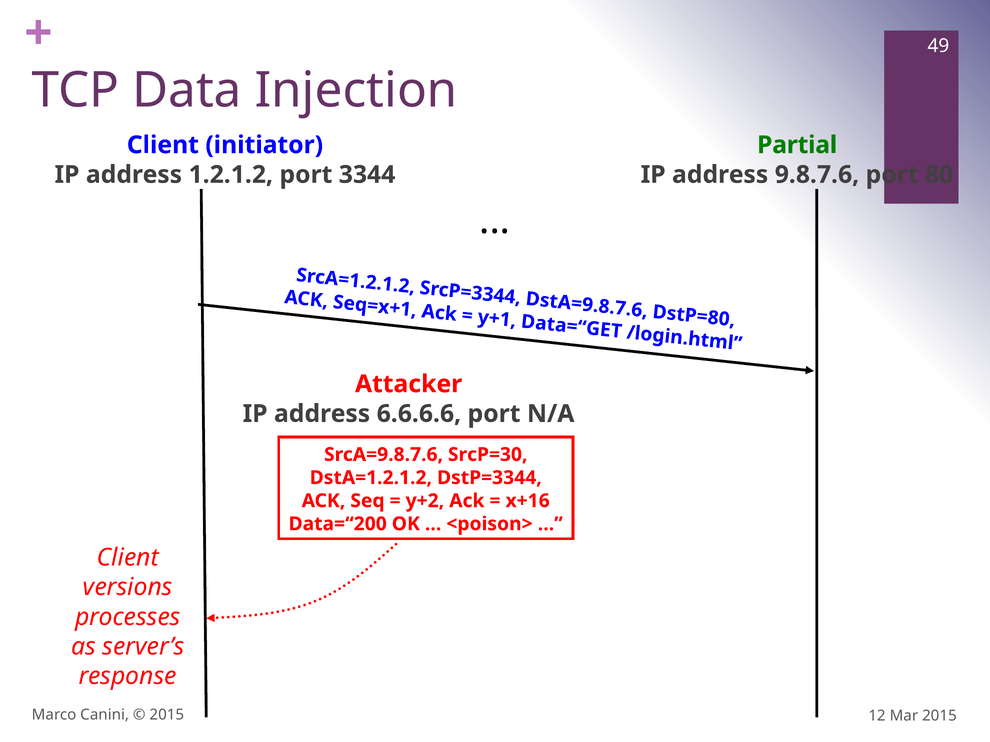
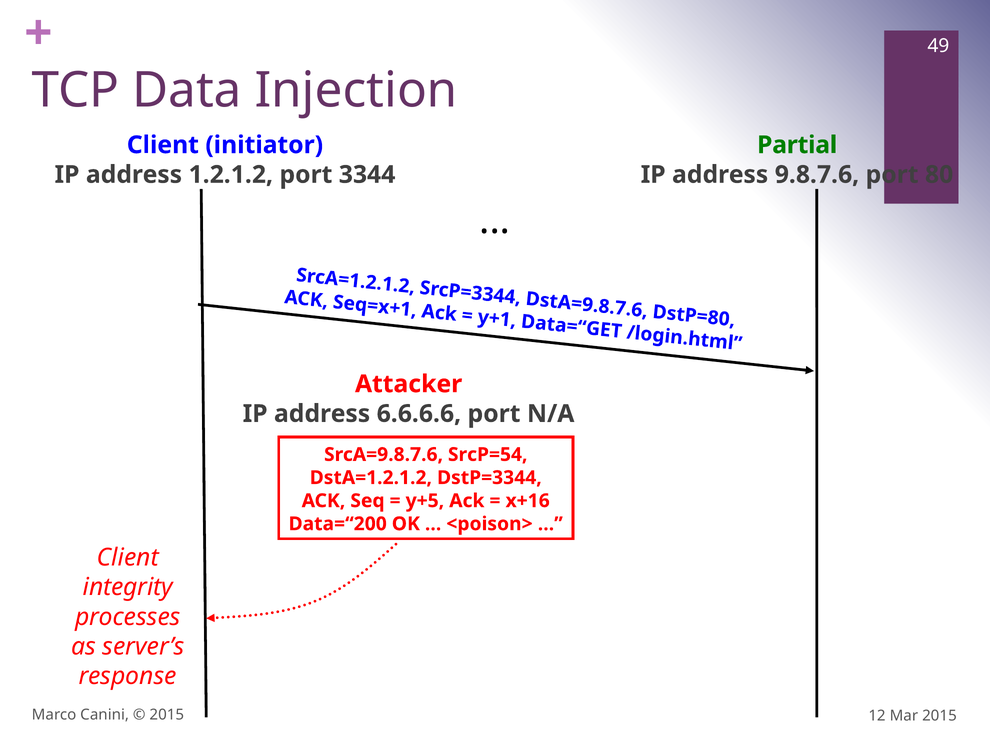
SrcP=30: SrcP=30 -> SrcP=54 (488, 455)
y+2: y+2 -> y+5 (425, 501)
versions: versions -> integrity (128, 588)
